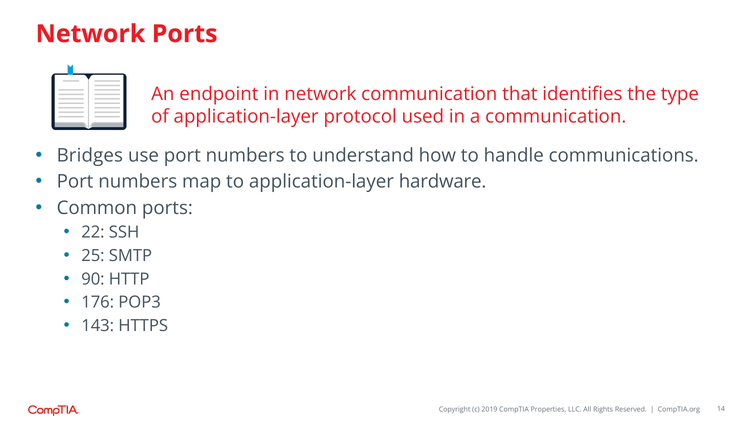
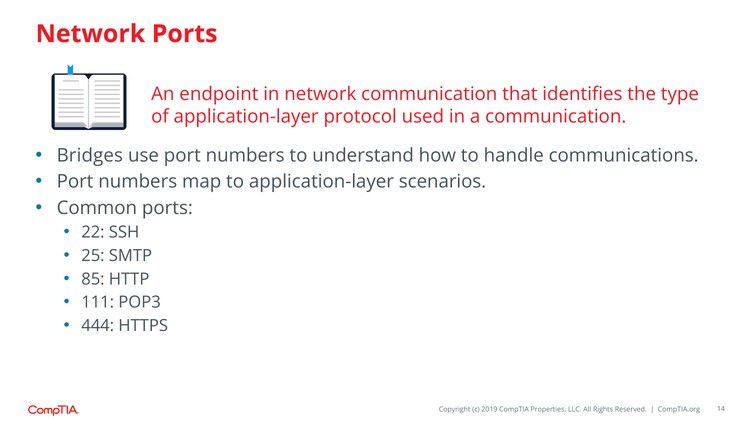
hardware: hardware -> scenarios (442, 182)
90: 90 -> 85 (93, 279)
176: 176 -> 111 (98, 302)
143: 143 -> 444 (98, 326)
